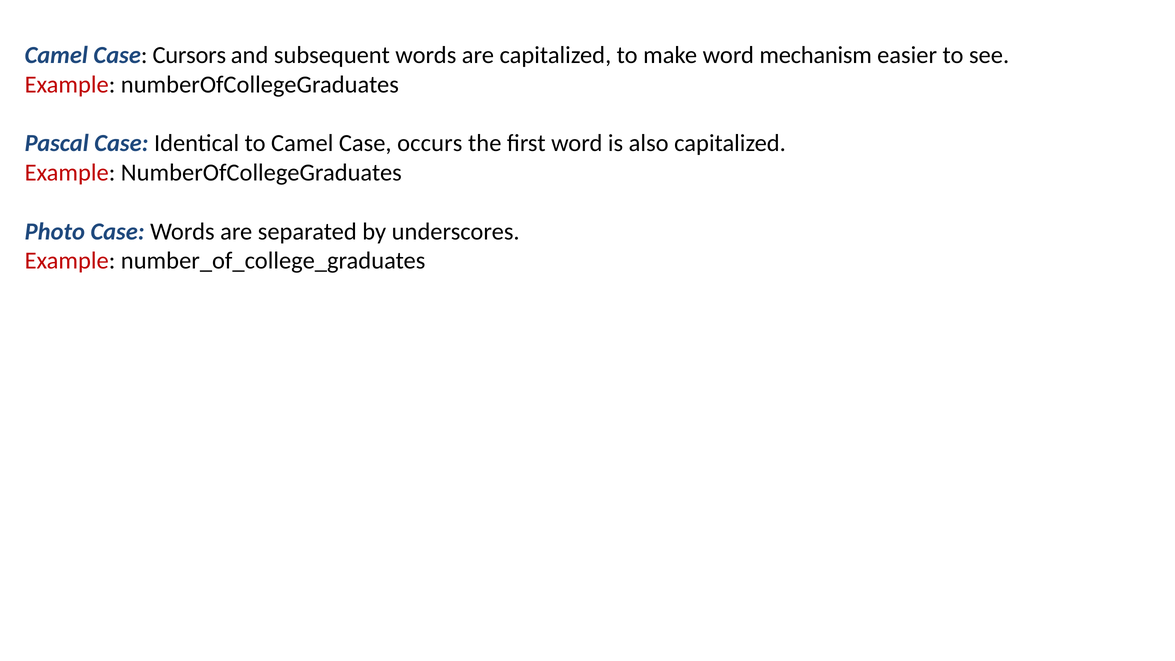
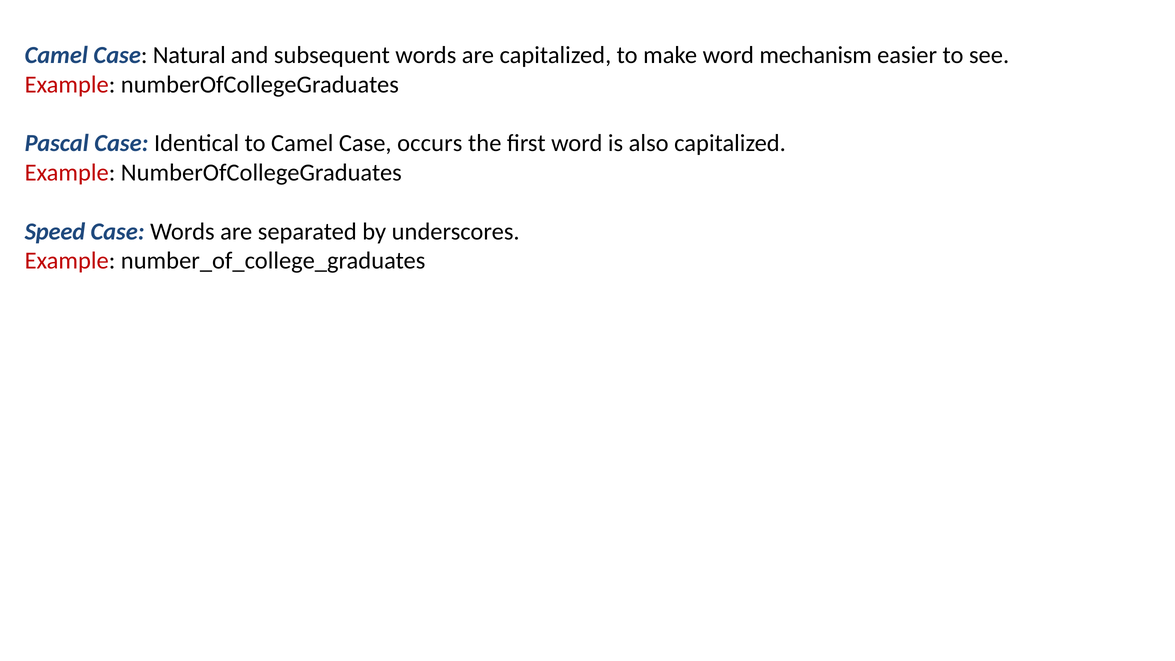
Cursors: Cursors -> Natural (189, 55)
Photo: Photo -> Speed (55, 231)
